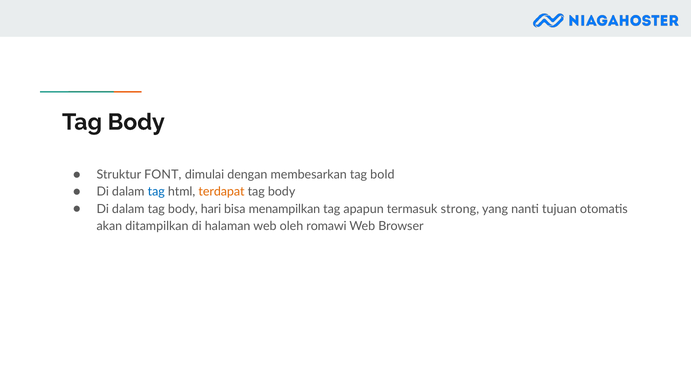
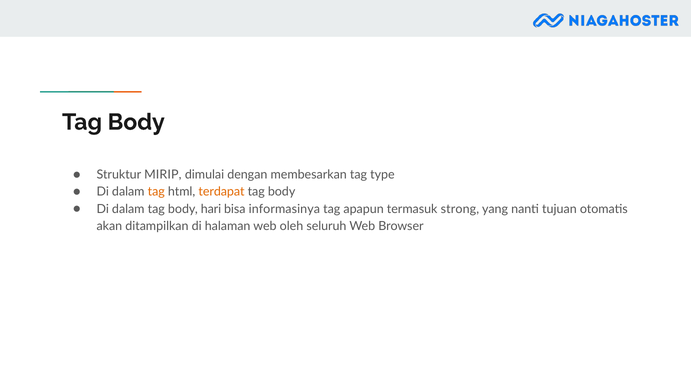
FONT: FONT -> MIRIP (163, 175)
bold: bold -> type (382, 175)
tag colour: blue -> orange (156, 192)
menampilkan: menampilkan -> informasinya (284, 209)
romawi: romawi -> seluruh (326, 226)
